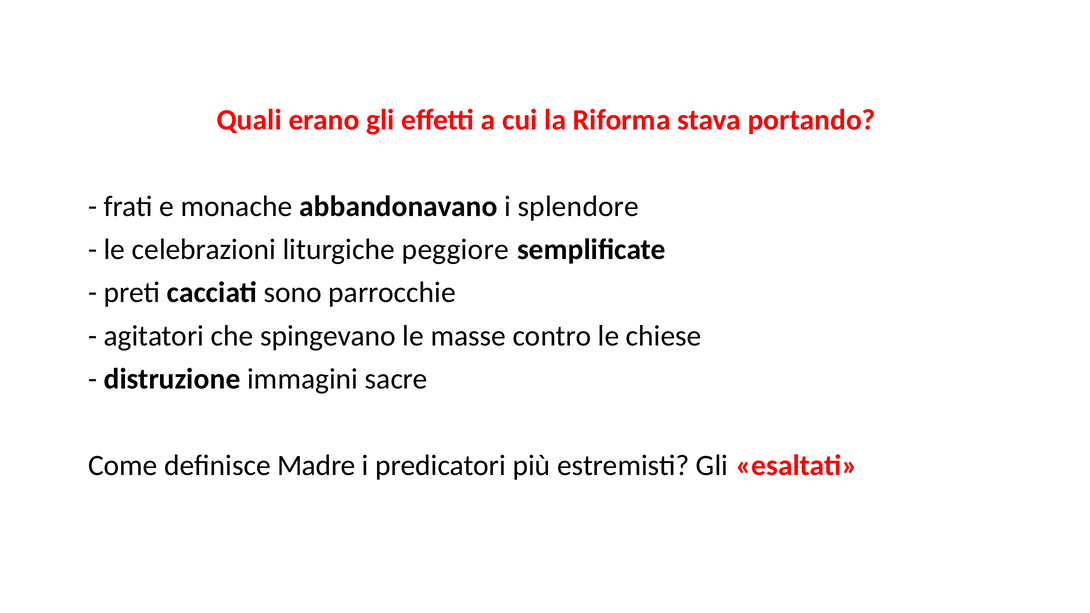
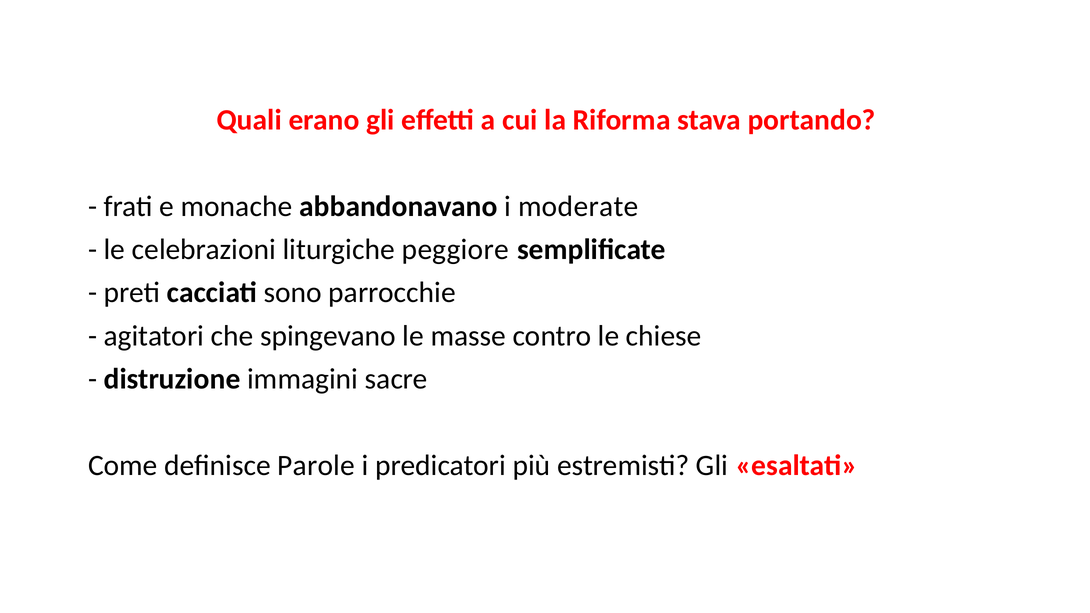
splendore: splendore -> moderate (578, 206)
Madre: Madre -> Parole (316, 466)
